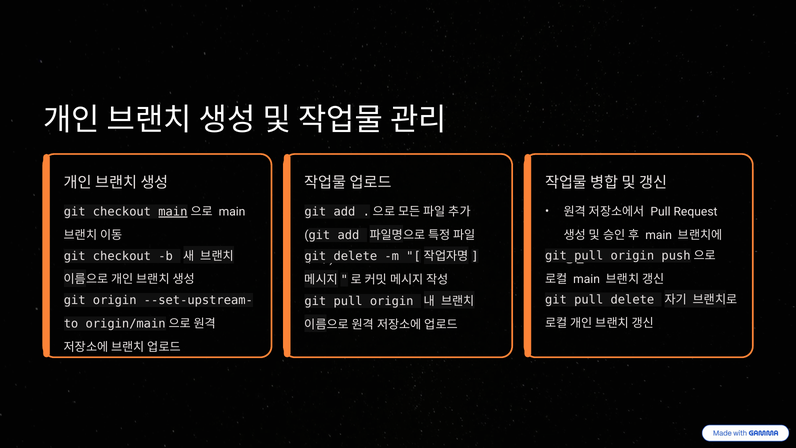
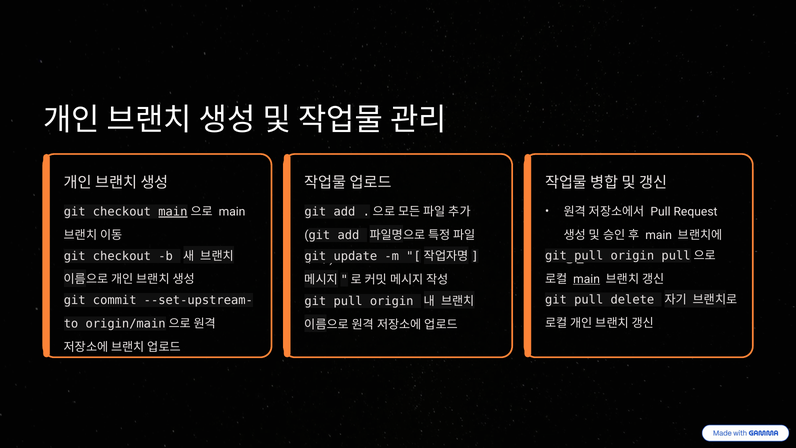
origin push: push -> pull (676, 255)
delete: delete -> update (355, 256)
main underline: none -> present (587, 279)
git origin: origin -> commit (115, 300)
